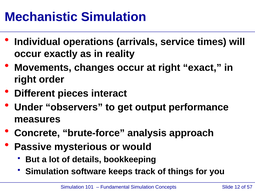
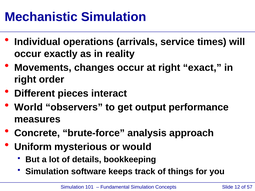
Under: Under -> World (28, 107)
Passive: Passive -> Uniform (33, 147)
